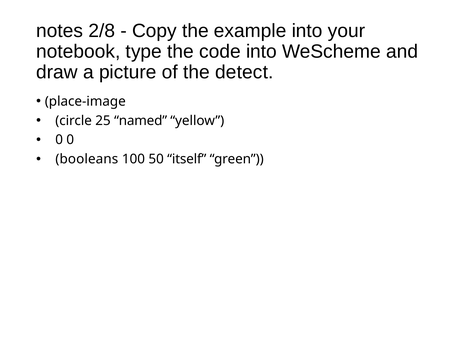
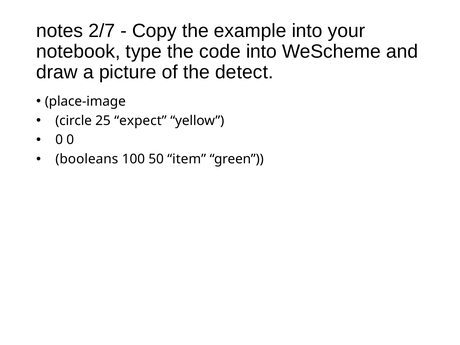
2/8: 2/8 -> 2/7 (102, 31)
named: named -> expect (140, 121)
itself: itself -> item (187, 159)
